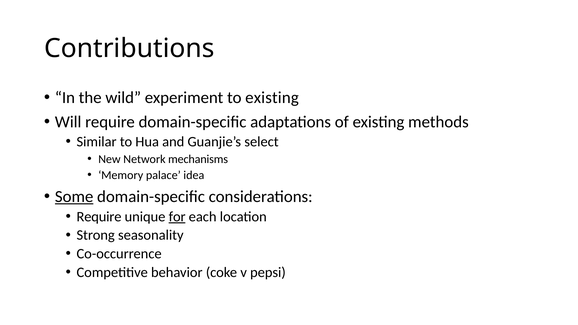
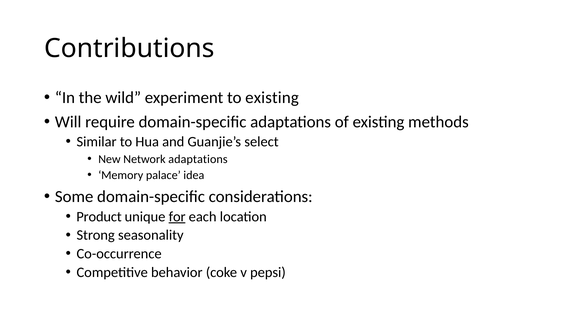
Network mechanisms: mechanisms -> adaptations (198, 159)
Some underline: present -> none (74, 197)
Require: Require -> Product (99, 217)
